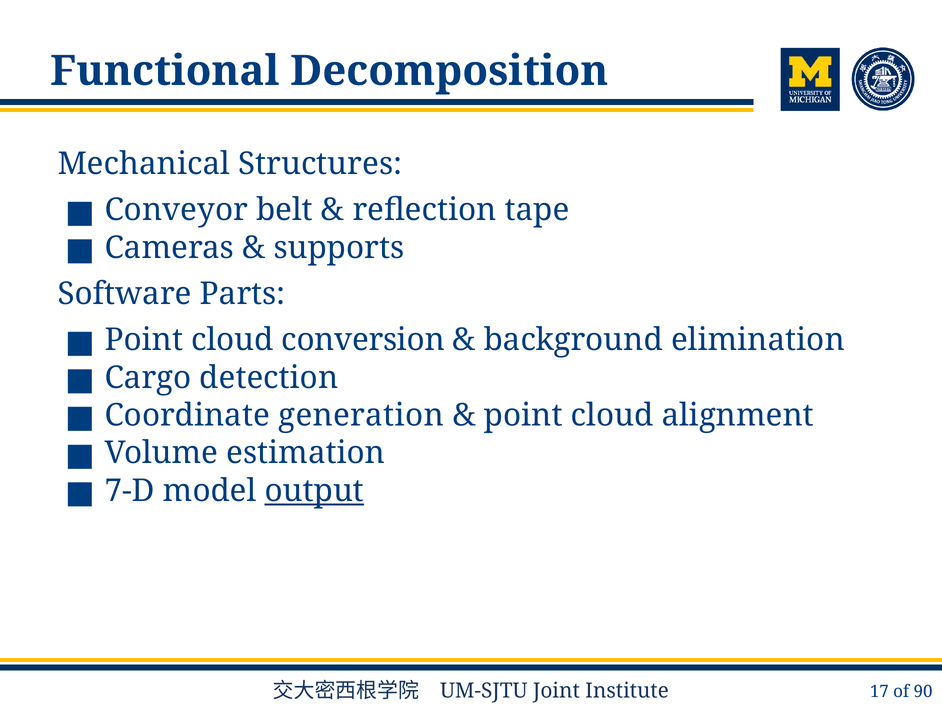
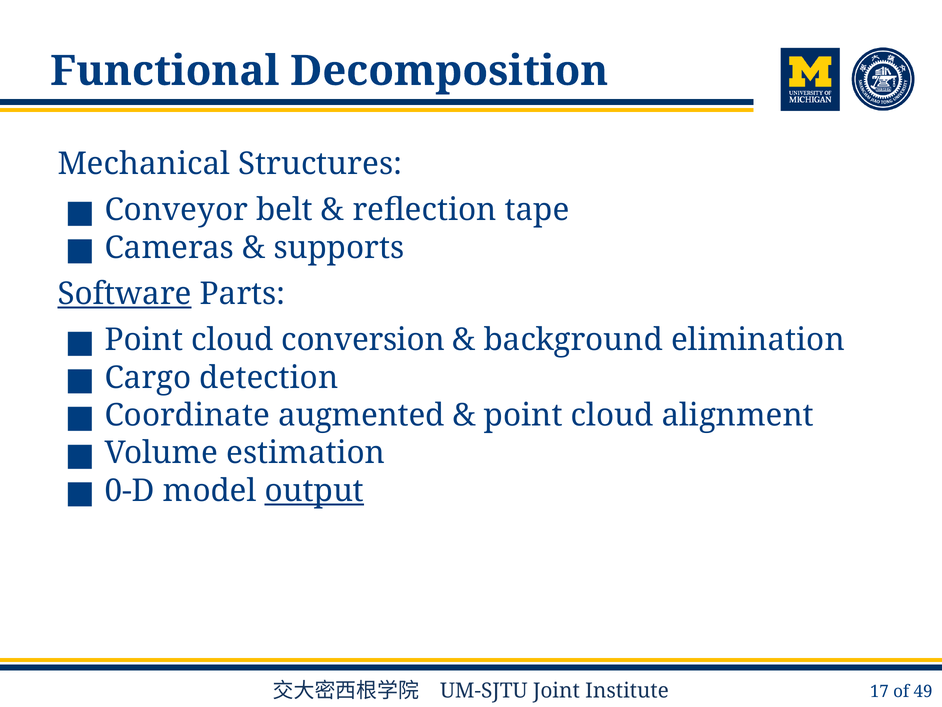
Software underline: none -> present (125, 294)
generation: generation -> augmented (361, 415)
7-D: 7-D -> 0-D (130, 490)
90: 90 -> 49 (923, 691)
